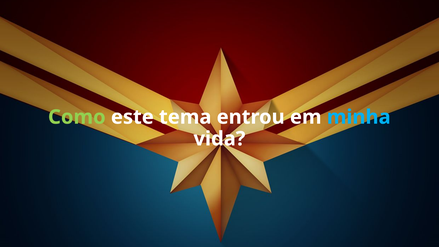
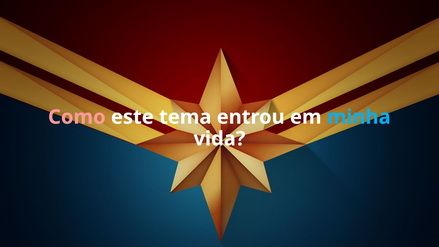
Como colour: light green -> pink (77, 117)
